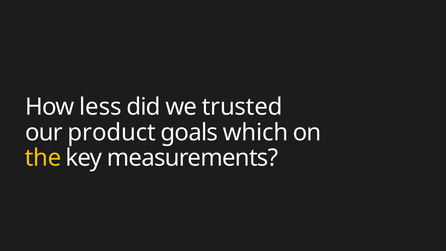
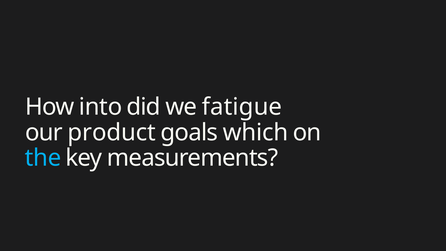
less: less -> into (100, 107)
trusted: trusted -> fatigue (242, 107)
the colour: yellow -> light blue (43, 158)
